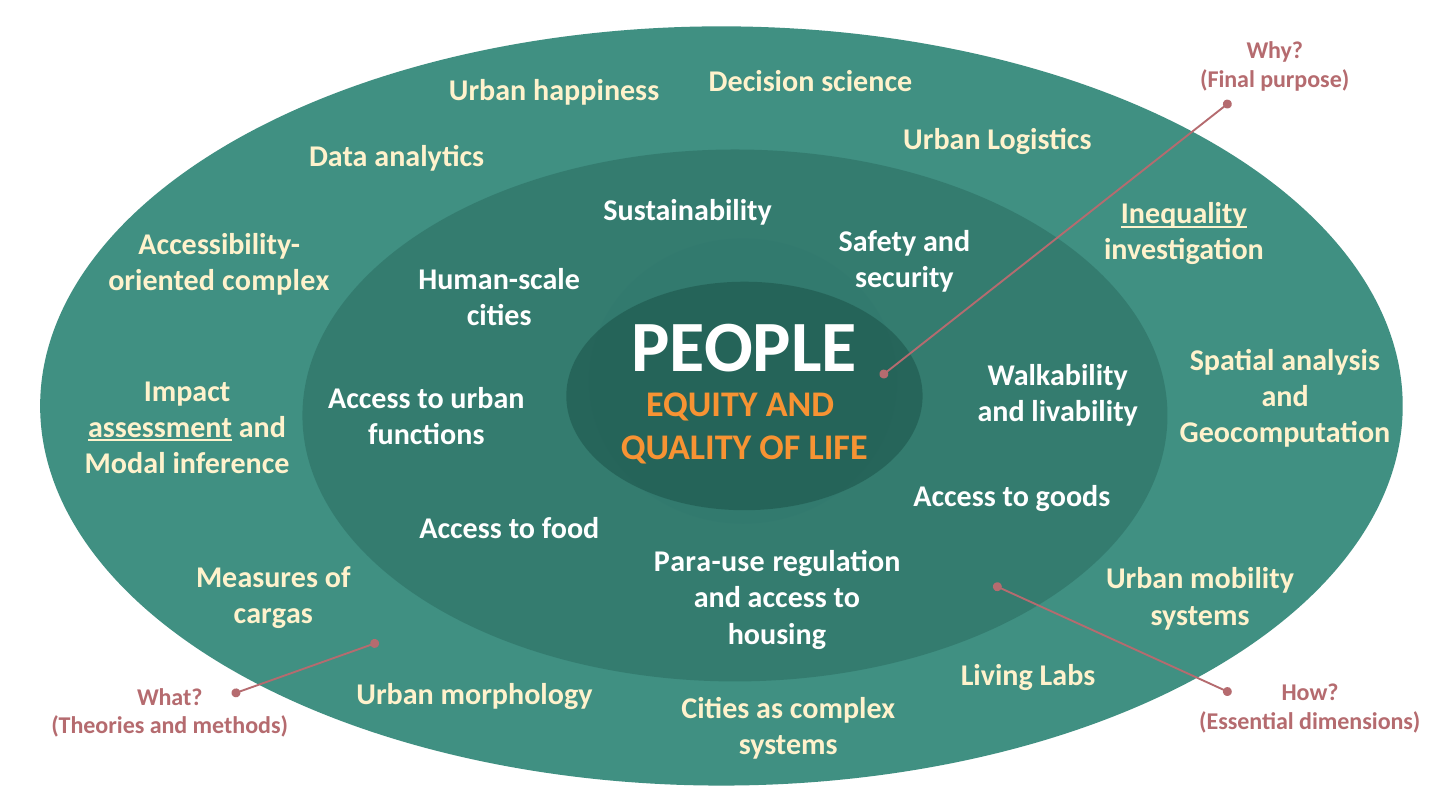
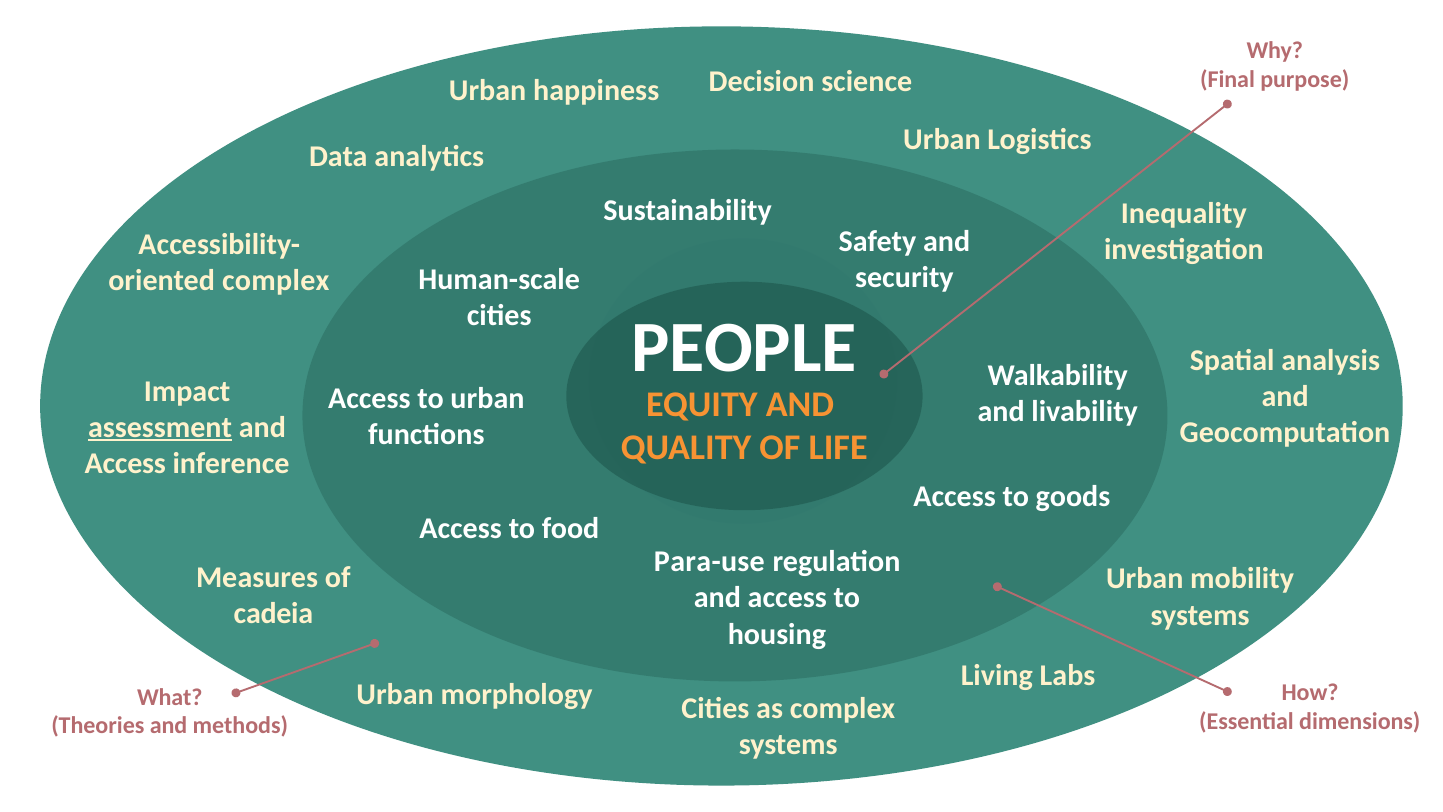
Inequality underline: present -> none (1184, 214)
Modal: Modal -> Access (125, 463)
cargas: cargas -> cadeia (273, 613)
